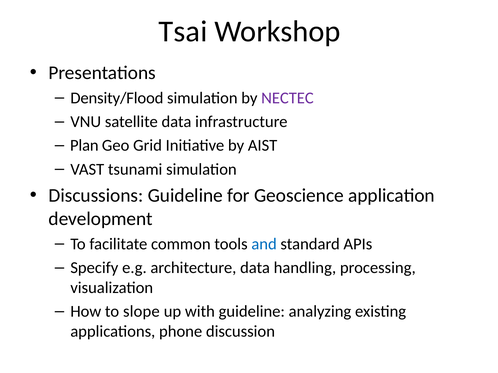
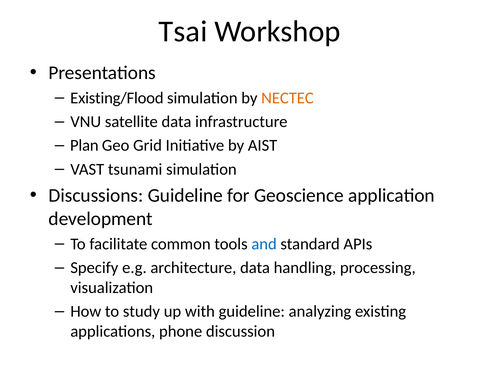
Density/Flood: Density/Flood -> Existing/Flood (117, 98)
NECTEC colour: purple -> orange (287, 98)
slope: slope -> study (141, 312)
